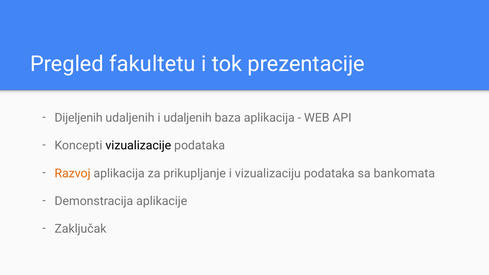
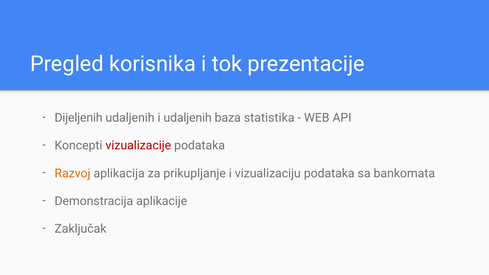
fakultetu: fakultetu -> korisnika (153, 64)
baza aplikacija: aplikacija -> statistika (269, 118)
vizualizacije colour: black -> red (138, 146)
